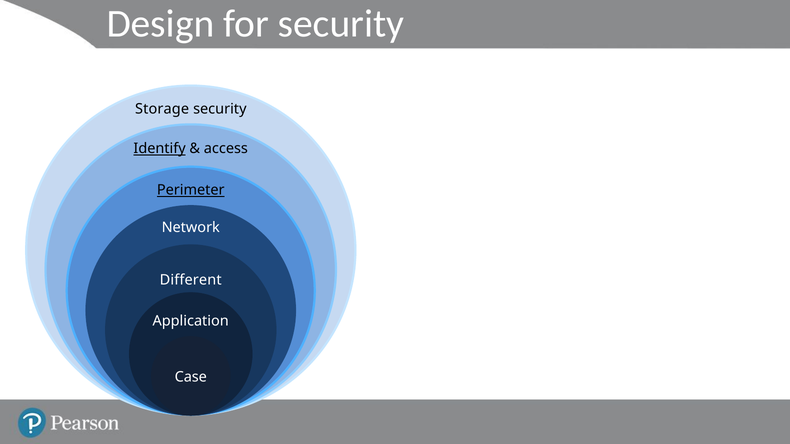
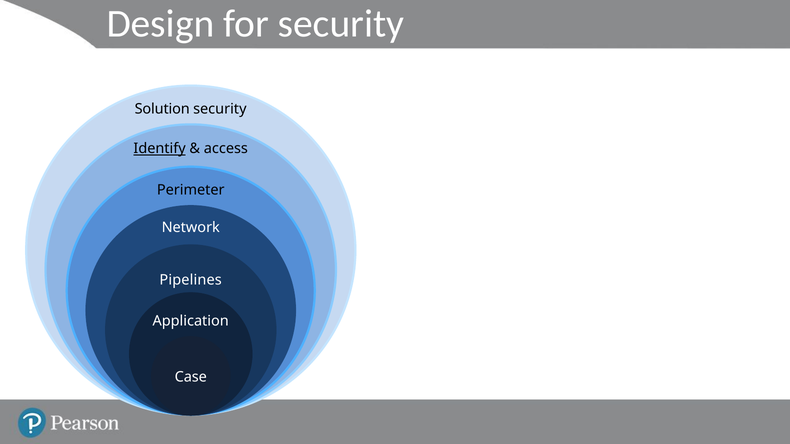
Storage: Storage -> Solution (162, 109)
Perimeter underline: present -> none (191, 190)
Different: Different -> Pipelines (191, 280)
